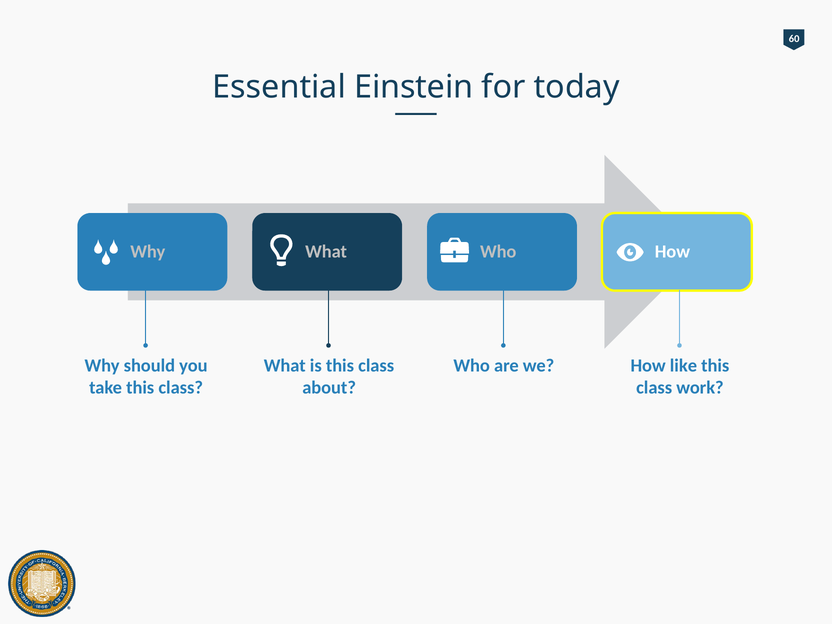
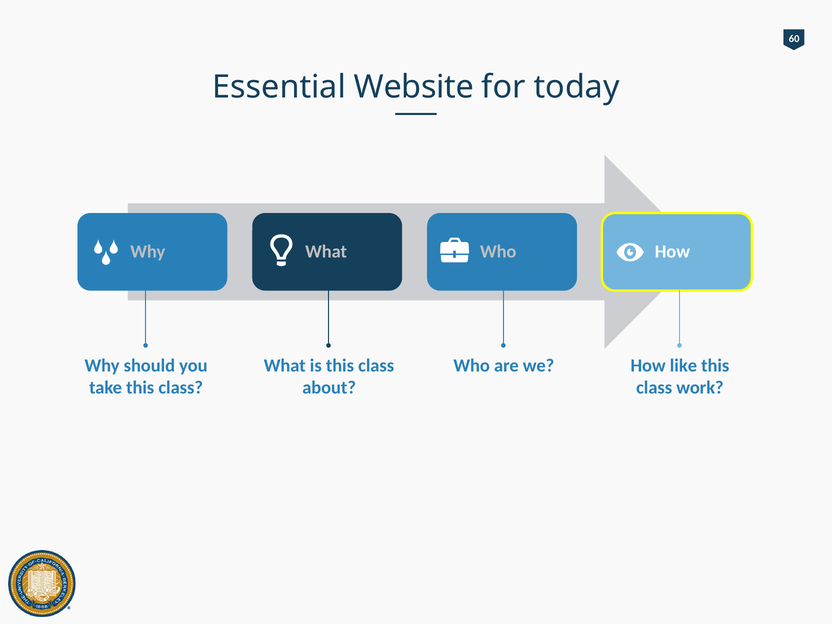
Einstein: Einstein -> Website (414, 87)
